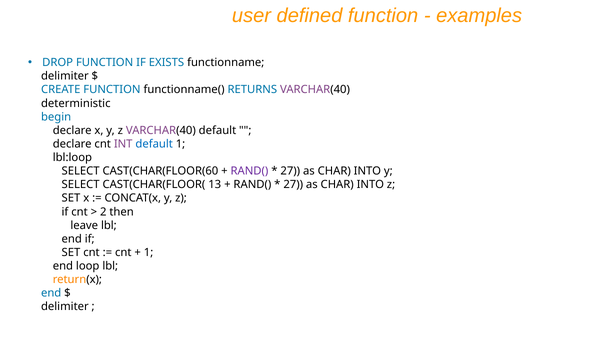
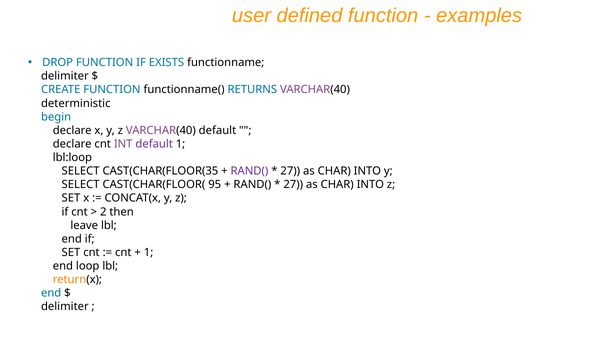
default colour: blue -> purple (154, 144)
CAST(CHAR(FLOOR(60: CAST(CHAR(FLOOR(60 -> CAST(CHAR(FLOOR(35 (160, 171)
13: 13 -> 95 (215, 184)
